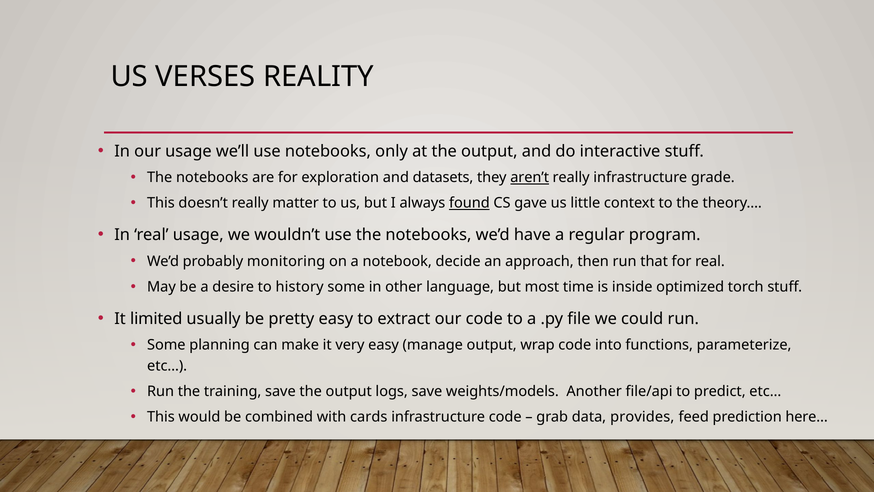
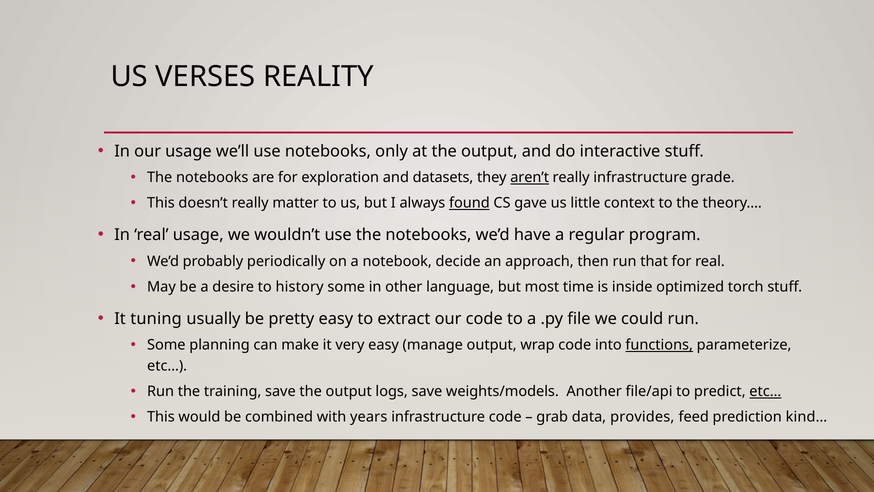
monitoring: monitoring -> periodically (286, 261)
limited: limited -> tuning (156, 318)
functions underline: none -> present (659, 345)
etc… underline: none -> present (765, 391)
cards: cards -> years (369, 417)
here…: here… -> kind… (806, 417)
